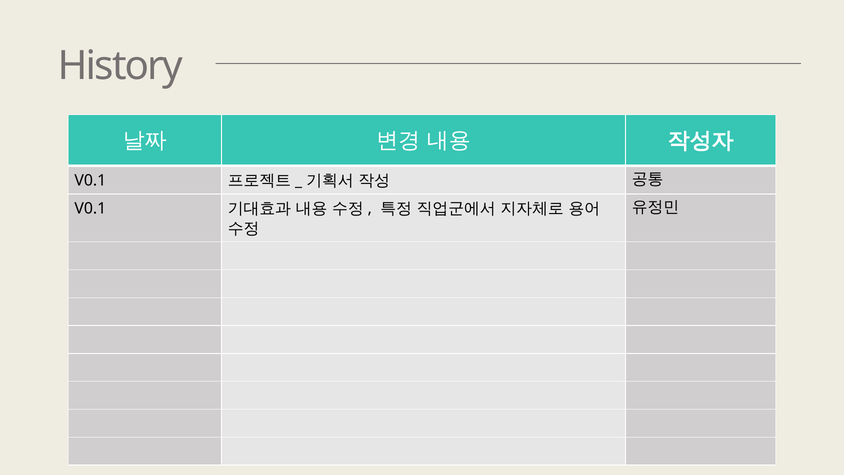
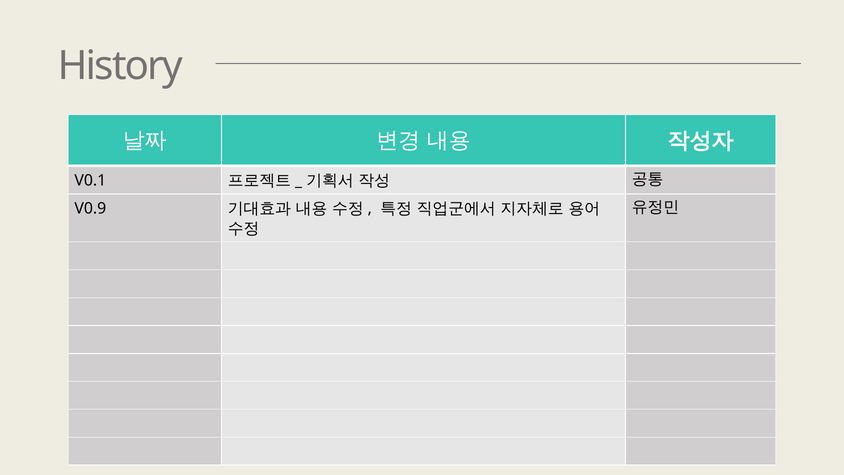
V0.1: V0.1 -> V0.9 (90, 209)
